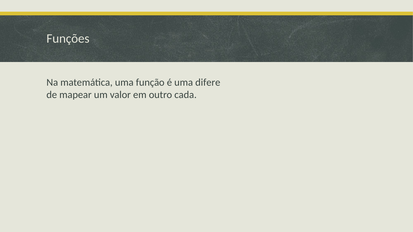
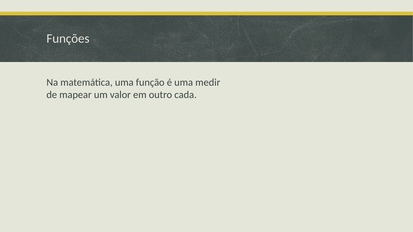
difere: difere -> medir (208, 82)
